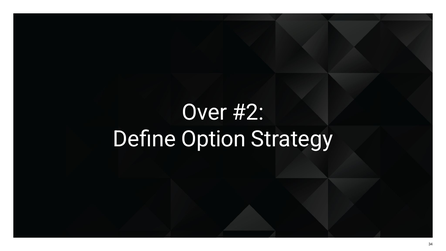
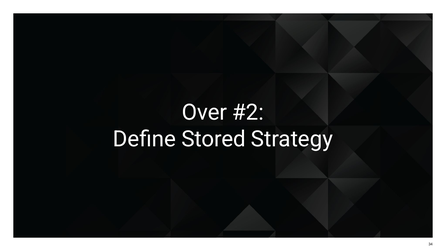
Option: Option -> Stored (214, 139)
